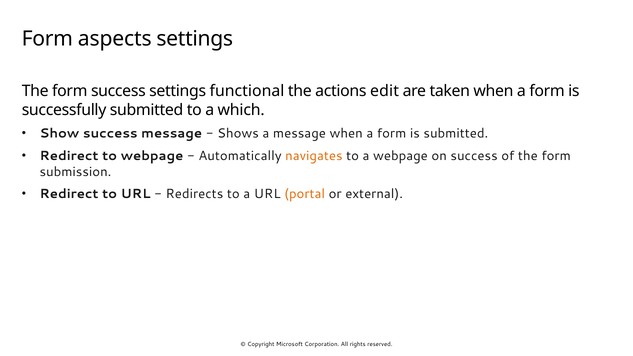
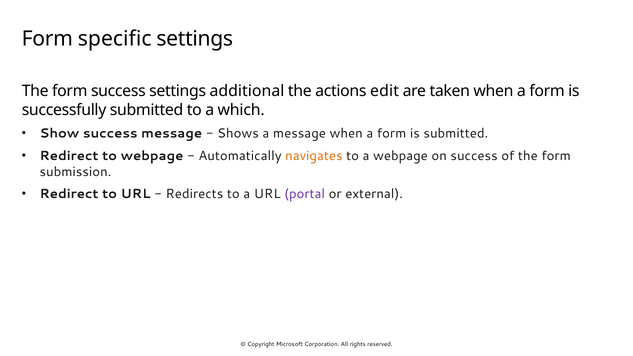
aspects: aspects -> specific (115, 39)
functional: functional -> additional (247, 91)
portal colour: orange -> purple (305, 194)
